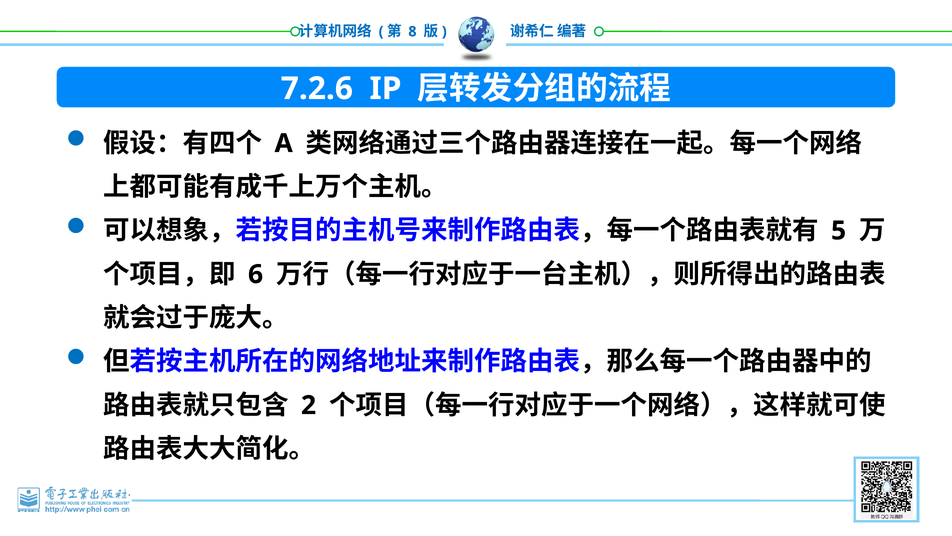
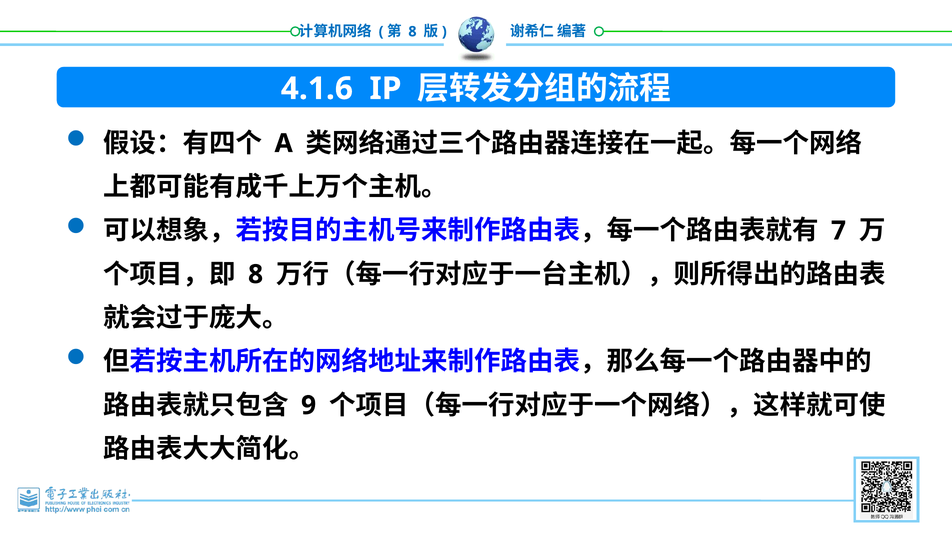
7.2.6: 7.2.6 -> 4.1.6 (317, 89)
5: 5 -> 7 (839, 231)
6: 6 -> 8 (256, 274)
2: 2 -> 9 (309, 405)
